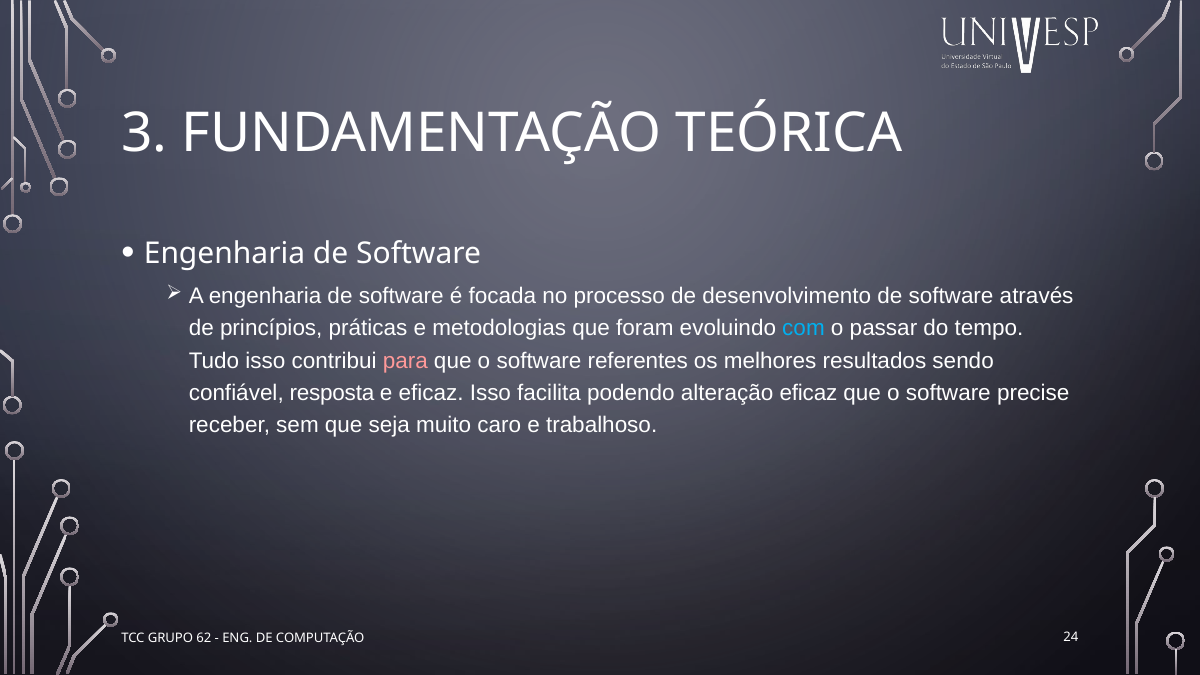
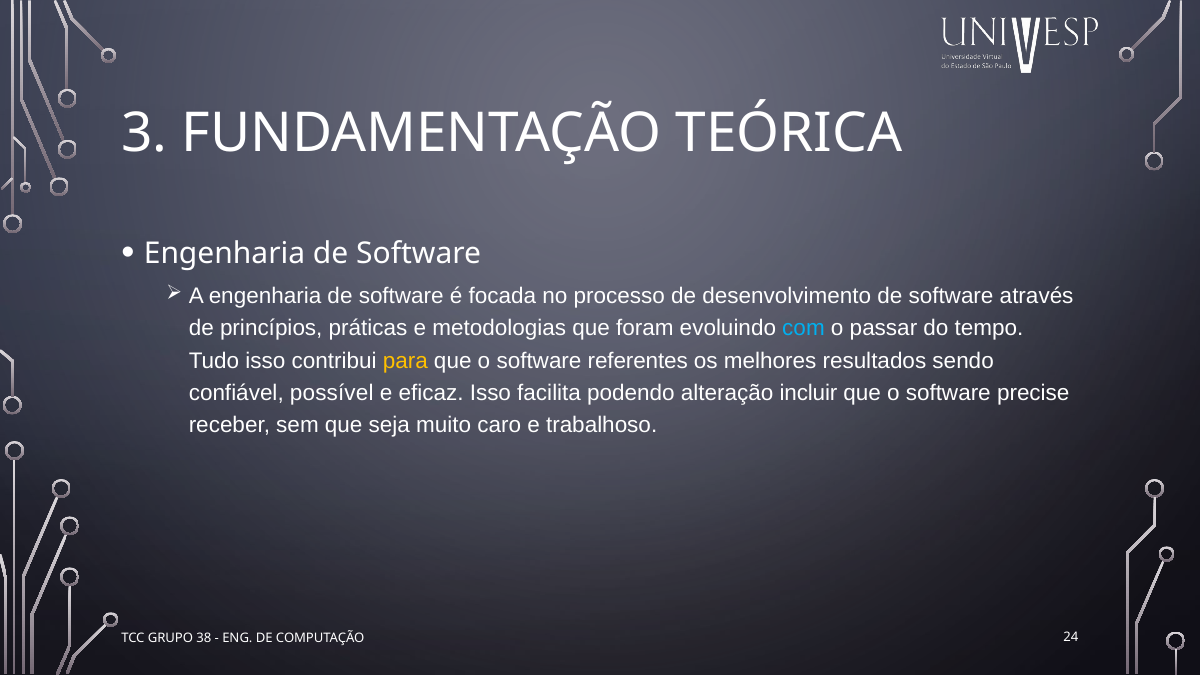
para colour: pink -> yellow (405, 361)
resposta: resposta -> possível (332, 393)
alteração eficaz: eficaz -> incluir (808, 393)
62: 62 -> 38 (204, 638)
